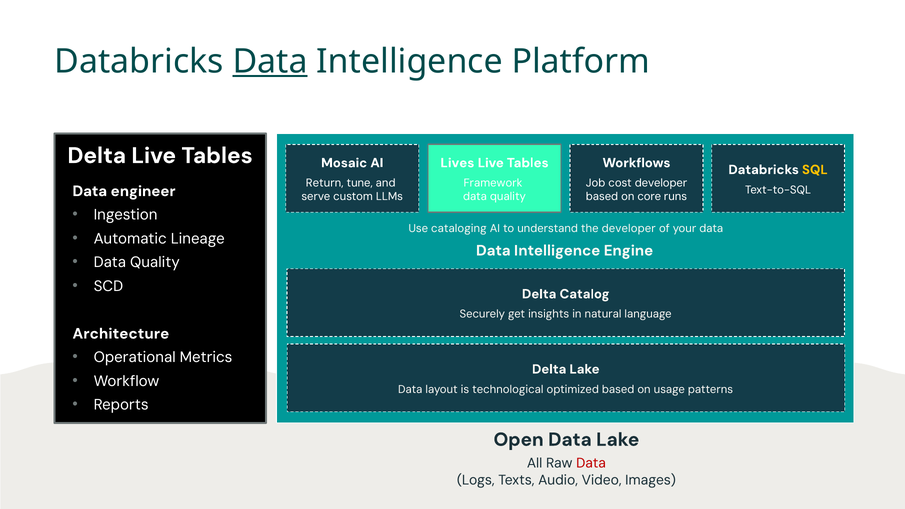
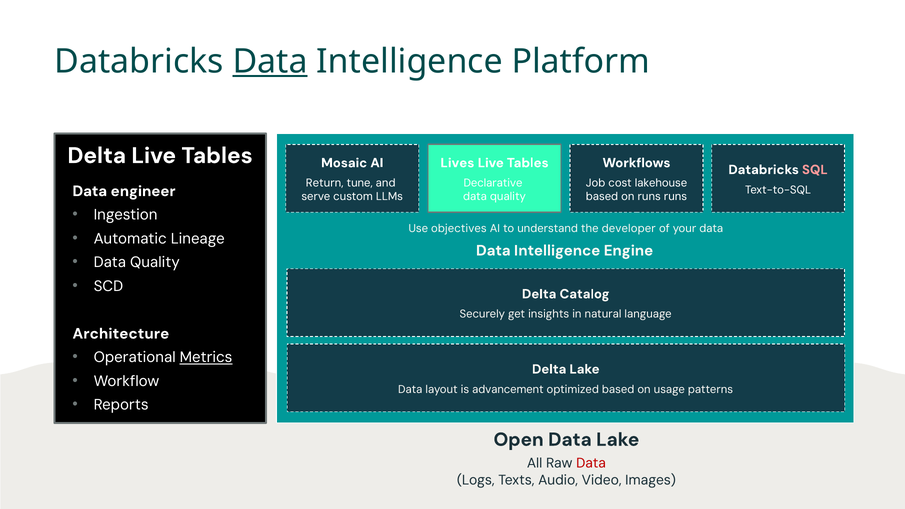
SQL colour: yellow -> pink (815, 170)
Framework: Framework -> Declarative (493, 183)
cost developer: developer -> lakehouse (661, 183)
on core: core -> runs (649, 197)
cataloging: cataloging -> objectives (459, 229)
Metrics underline: none -> present (206, 357)
technological: technological -> advancement (508, 389)
